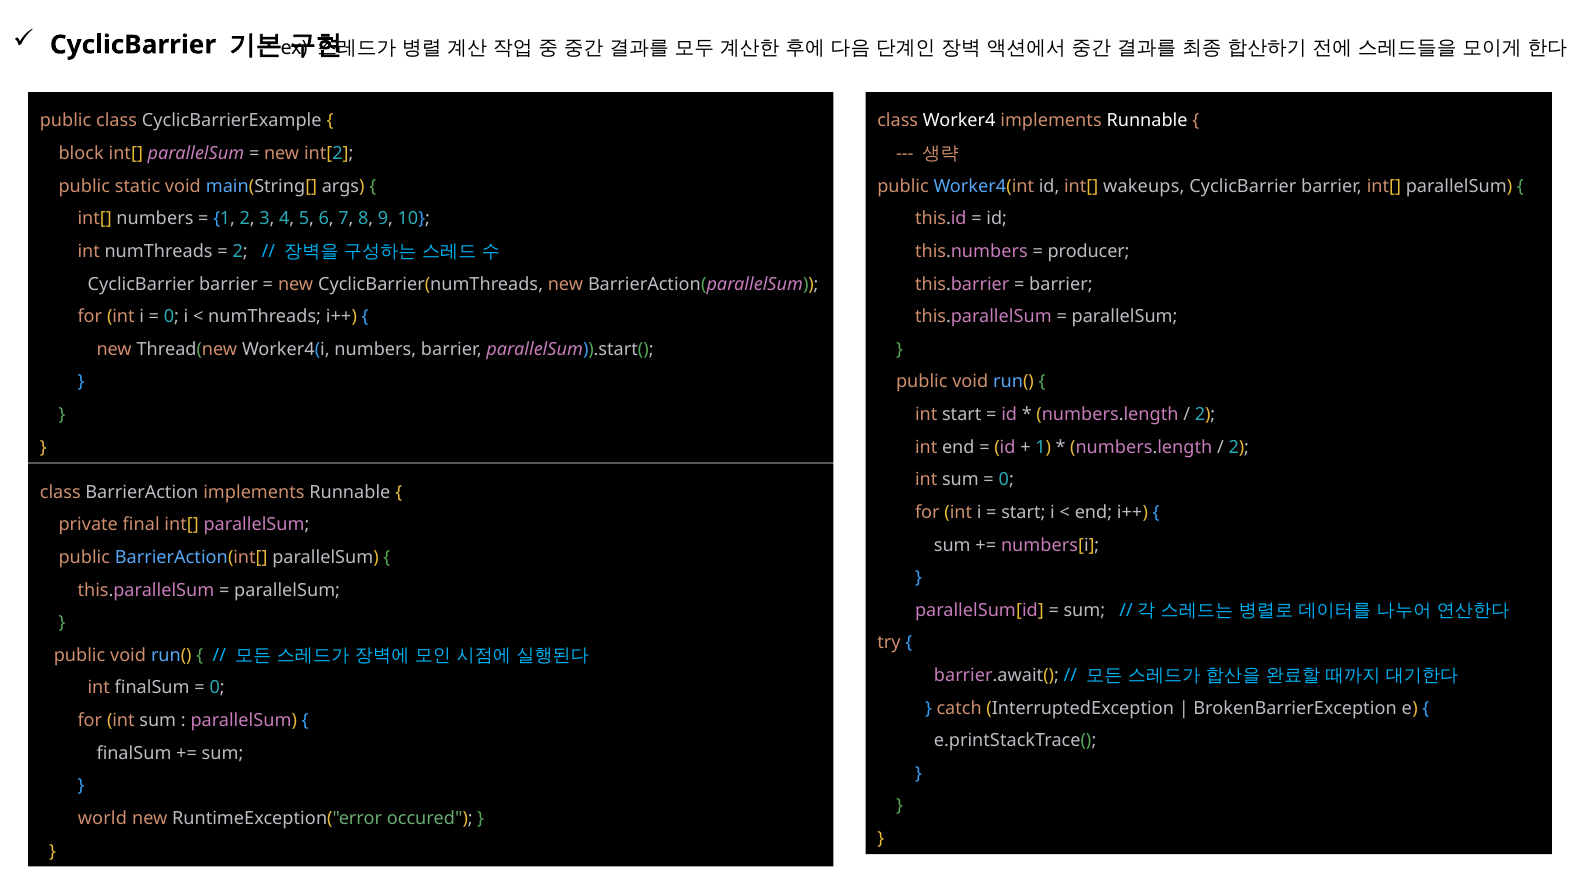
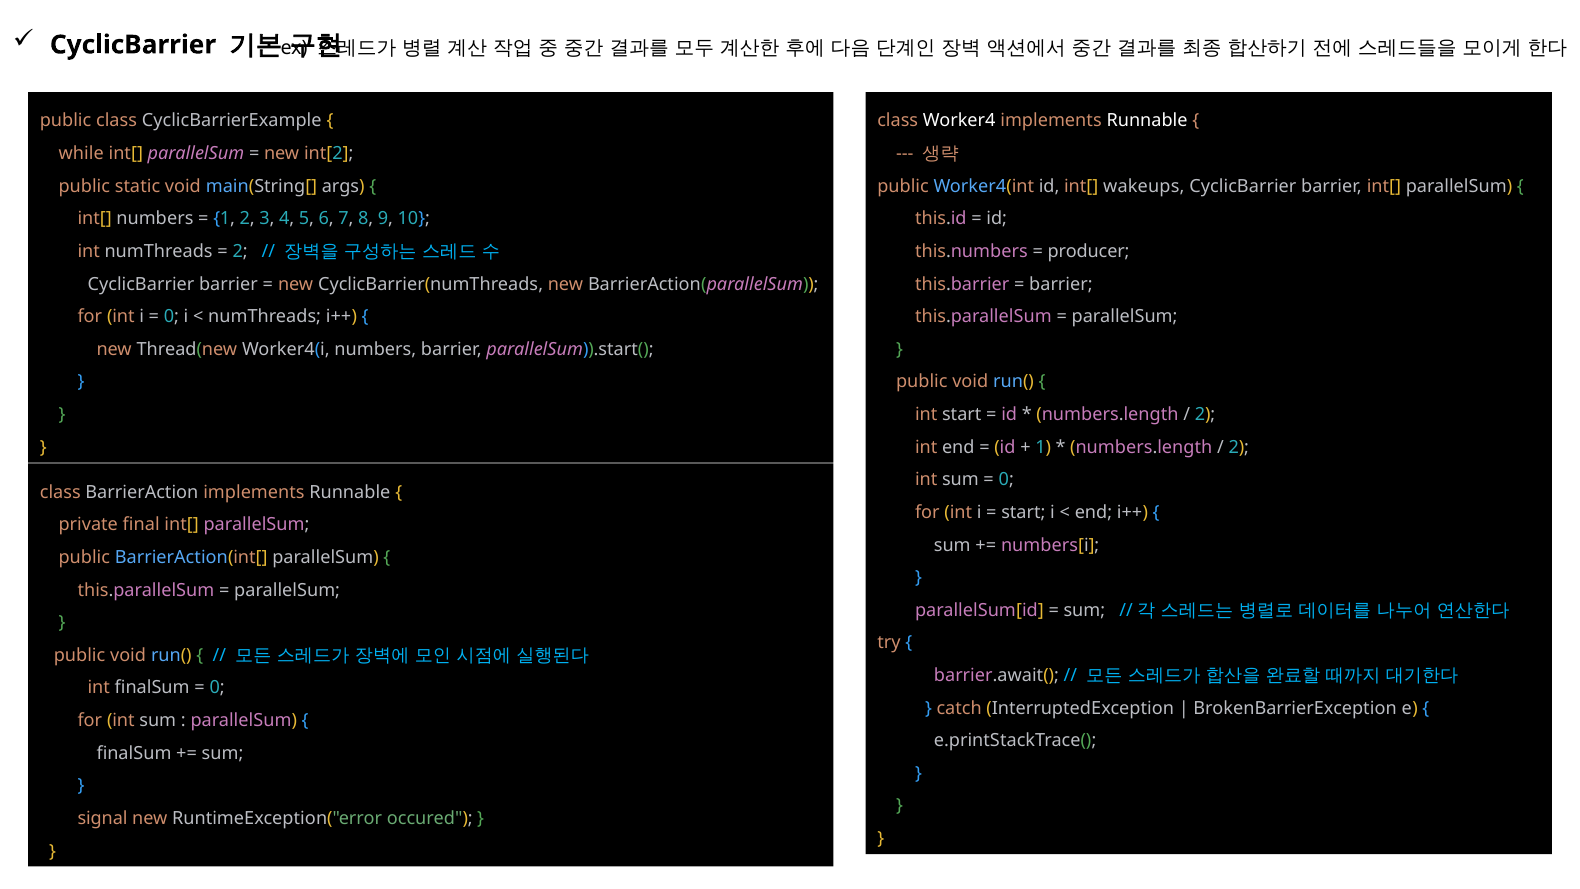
block: block -> while (81, 154)
world: world -> signal (103, 818)
